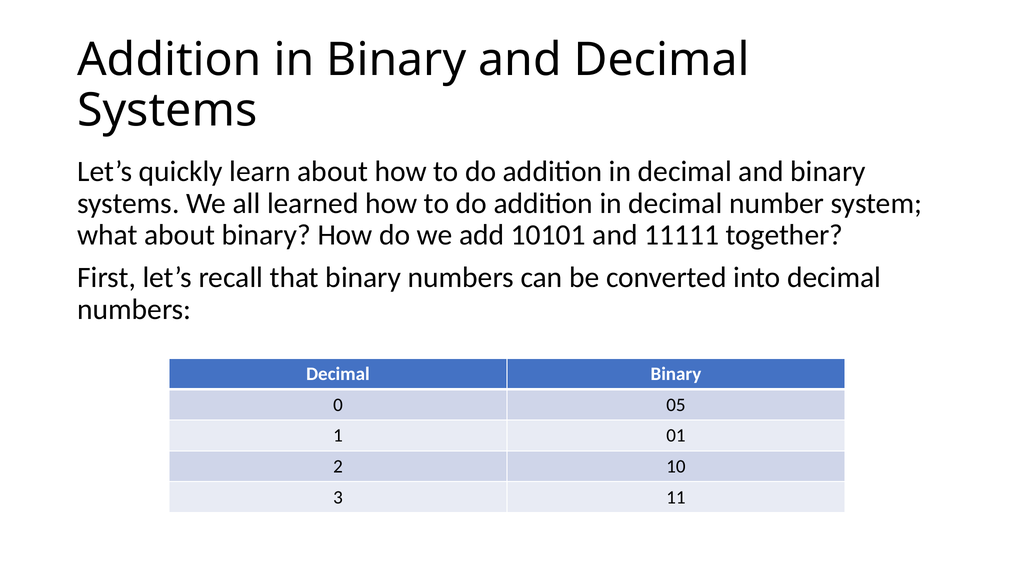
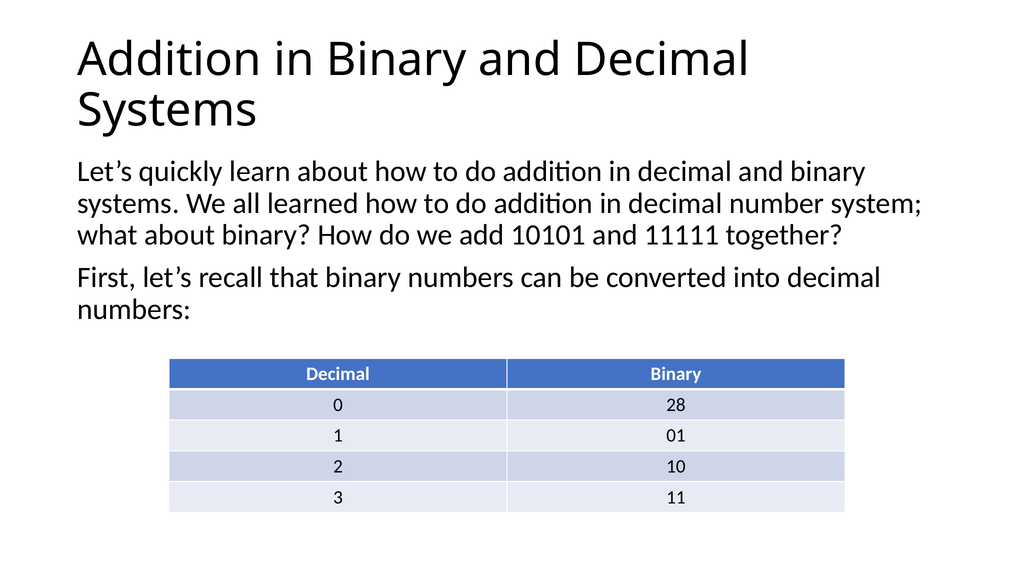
05: 05 -> 28 (676, 405)
